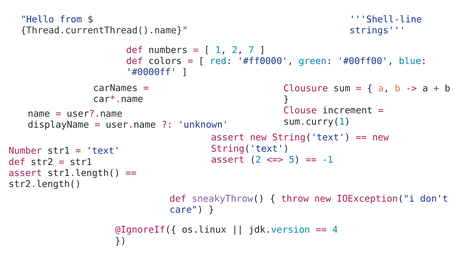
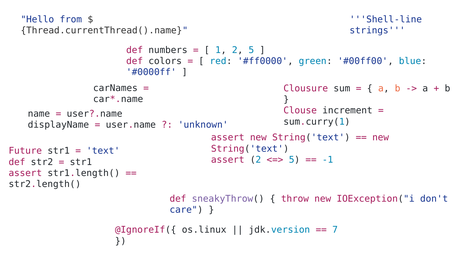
2 7: 7 -> 5 (251, 50)
Number: Number -> Future (25, 151)
4: 4 -> 7 (335, 230)
